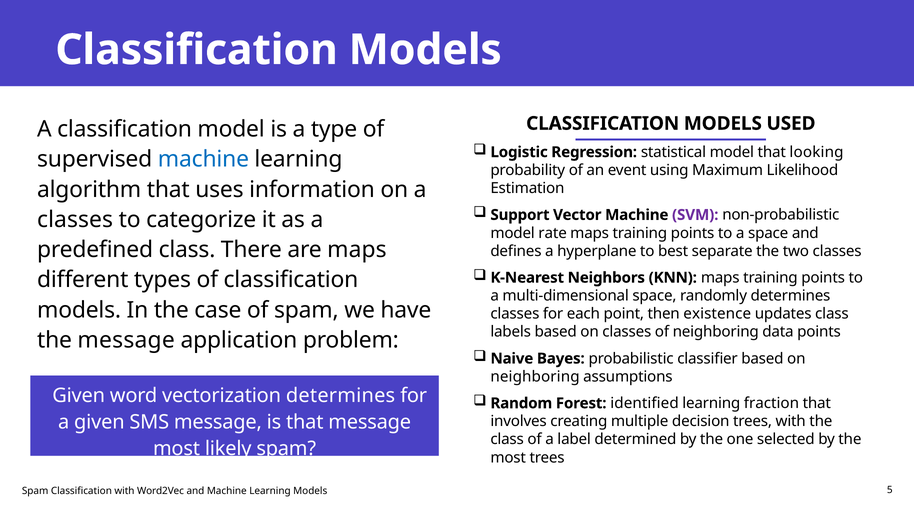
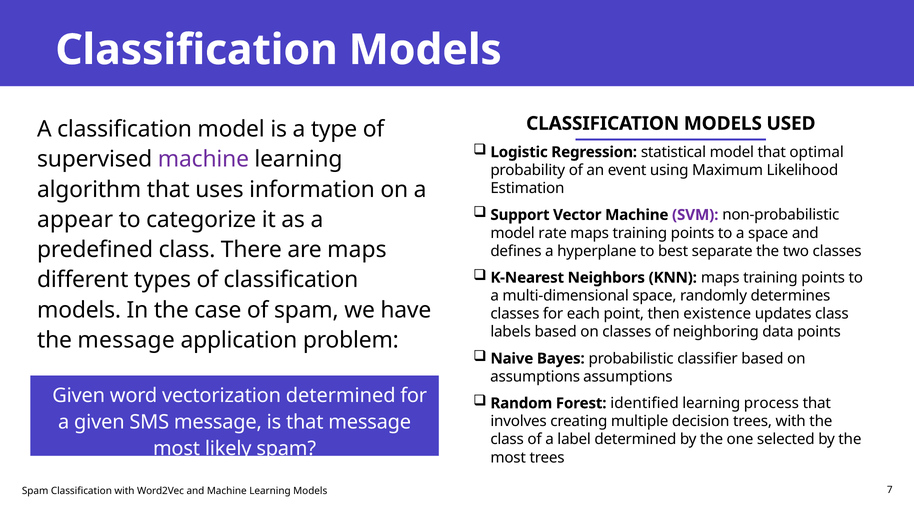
looking: looking -> optimal (817, 152)
machine colour: blue -> purple (203, 159)
classes: classes -> appear (75, 220)
neighboring: neighboring -> assumptions (535, 377)
vectorization determines: determines -> determined (341, 396)
fraction: fraction -> process (771, 403)
5: 5 -> 7 (890, 490)
